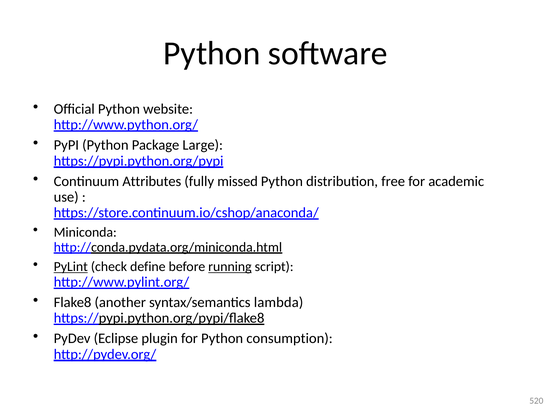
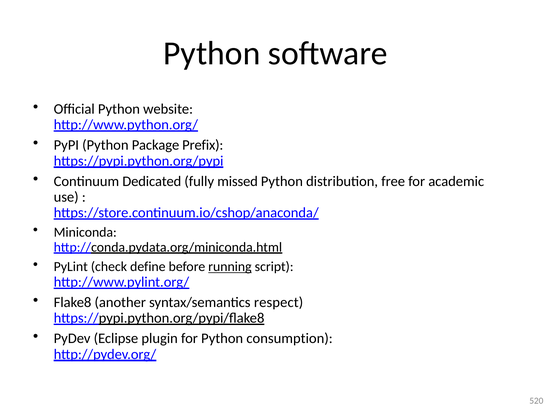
Large: Large -> Prefix (203, 145)
Attributes: Attributes -> Dedicated (152, 181)
PyLint underline: present -> none (71, 266)
lambda: lambda -> respect (279, 302)
